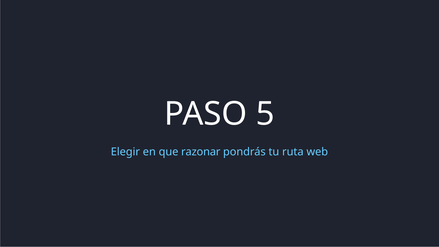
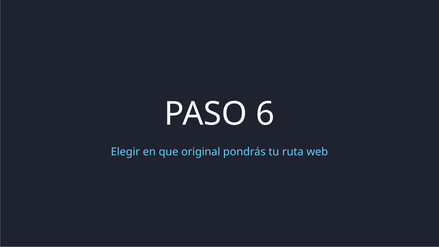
5: 5 -> 6 (265, 114)
razonar: razonar -> original (201, 152)
